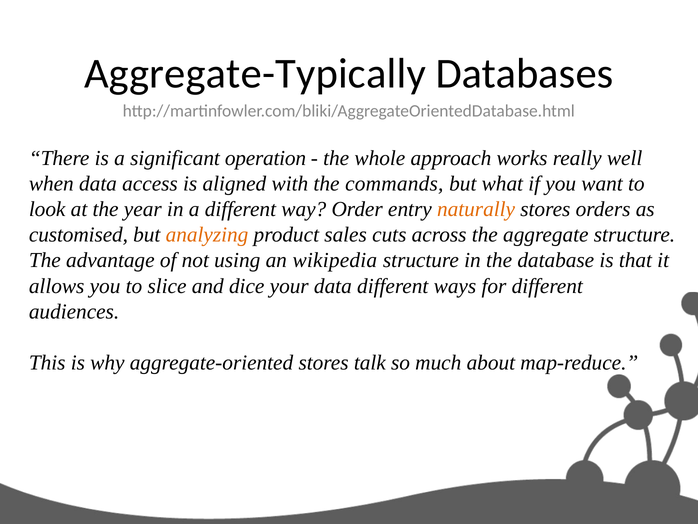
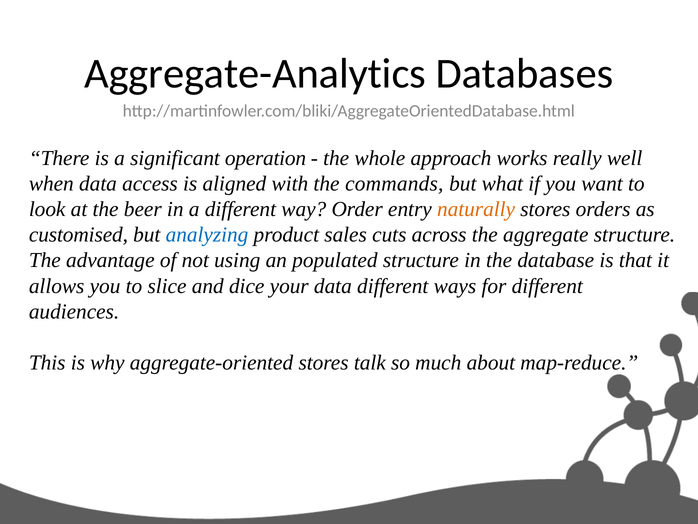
Aggregate-Typically: Aggregate-Typically -> Aggregate-Analytics (255, 74)
year: year -> beer (143, 209)
analyzing colour: orange -> blue (207, 235)
wikipedia: wikipedia -> populated (335, 260)
